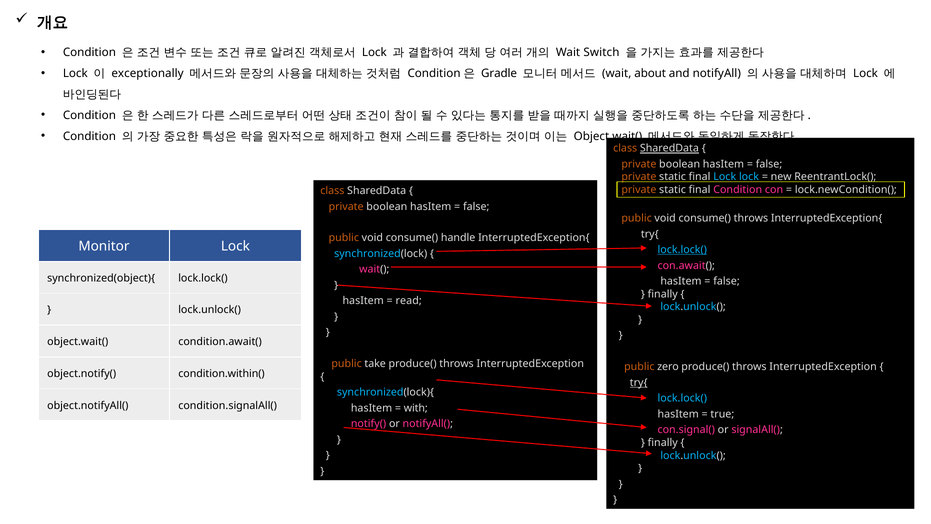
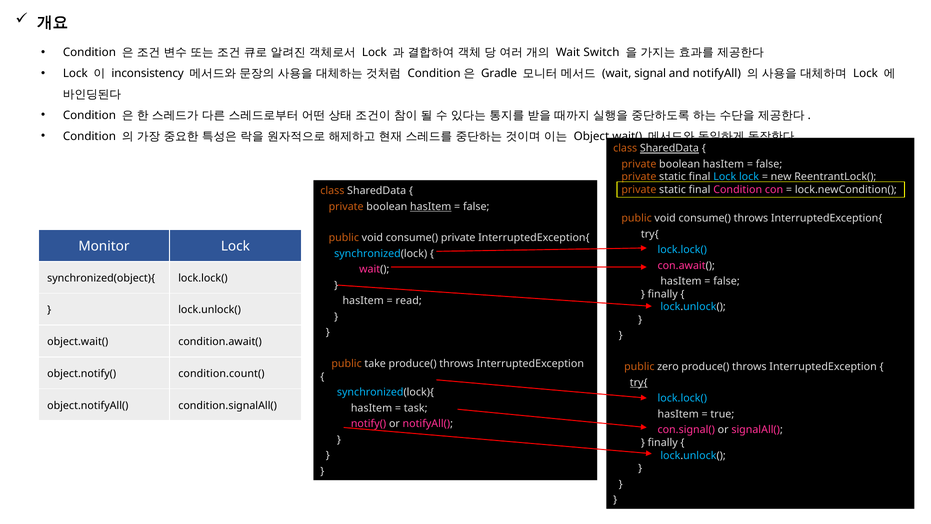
exceptionally: exceptionally -> inconsistency (148, 73)
about: about -> signal (650, 73)
hasItem underline: none -> present (431, 206)
consume( handle: handle -> private (458, 238)
lock.lock( underline: present -> none (682, 250)
condition.within(: condition.within( -> condition.count( (221, 373)
with: with -> task (416, 408)
